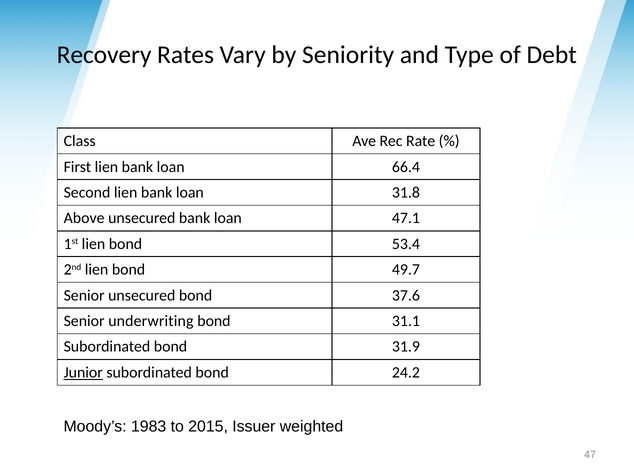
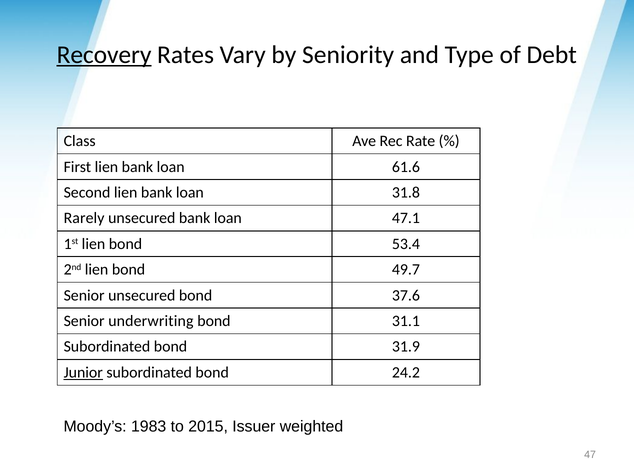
Recovery underline: none -> present (104, 55)
66.4: 66.4 -> 61.6 (406, 167)
Above: Above -> Rarely (84, 218)
